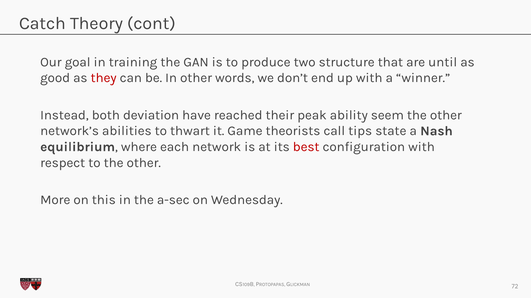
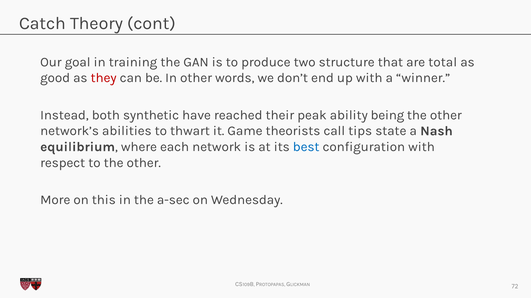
until: until -> total (443, 62)
deviation: deviation -> synthetic (151, 115)
seem: seem -> being (387, 115)
best colour: red -> blue (306, 147)
